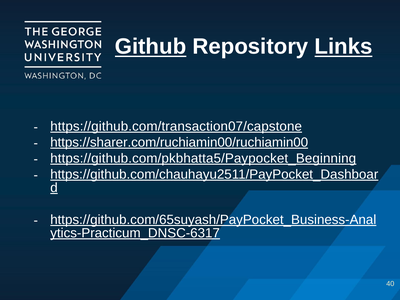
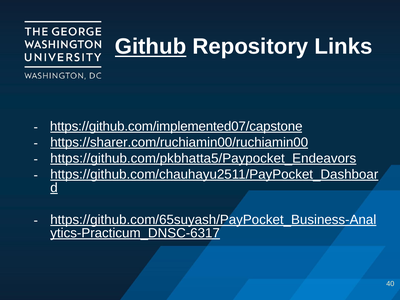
Links underline: present -> none (343, 47)
https://github.com/transaction07/capstone: https://github.com/transaction07/capstone -> https://github.com/implemented07/capstone (176, 126)
https://github.com/pkbhatta5/Paypocket_Beginning: https://github.com/pkbhatta5/Paypocket_Beginning -> https://github.com/pkbhatta5/Paypocket_Endeavors (203, 158)
